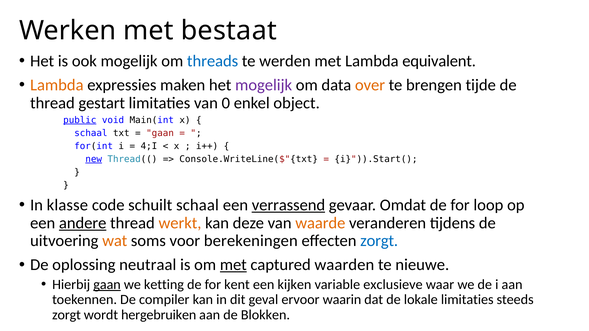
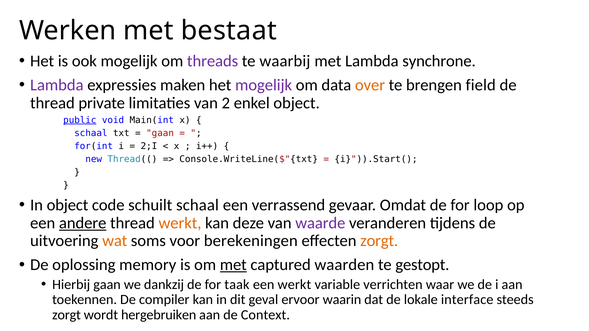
threads colour: blue -> purple (213, 61)
werden: werden -> waarbij (285, 61)
equivalent: equivalent -> synchrone (439, 61)
Lambda colour: orange -> purple (57, 85)
tijde: tijde -> field (481, 85)
gestart: gestart -> private (102, 103)
0: 0 -> 2 (226, 103)
4;I: 4;I -> 2;I (149, 146)
new underline: present -> none (94, 159)
In klasse: klasse -> object (68, 205)
verrassend underline: present -> none (288, 205)
waarde colour: orange -> purple (320, 223)
zorgt colour: blue -> orange (379, 241)
neutraal: neutraal -> memory (148, 265)
nieuwe: nieuwe -> gestopt (422, 265)
gaan underline: present -> none (107, 285)
ketting: ketting -> dankzij (164, 285)
kent: kent -> taak (237, 285)
een kijken: kijken -> werkt (294, 285)
exclusieve: exclusieve -> verrichten (393, 285)
lokale limitaties: limitaties -> interface (467, 300)
Blokken: Blokken -> Context (265, 315)
